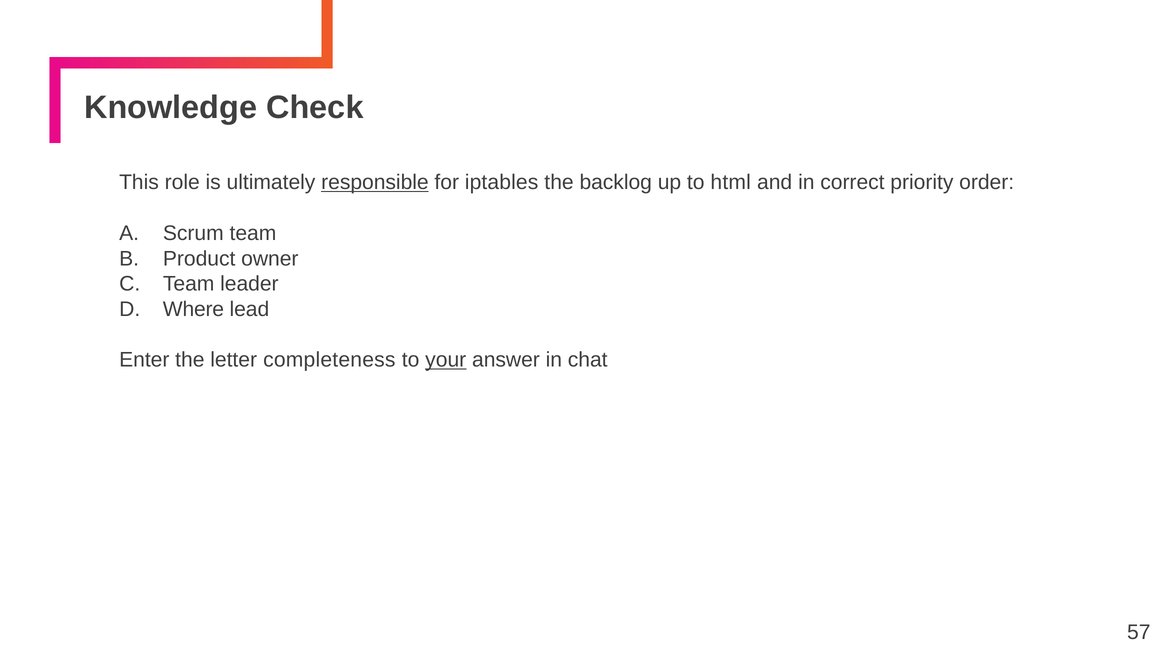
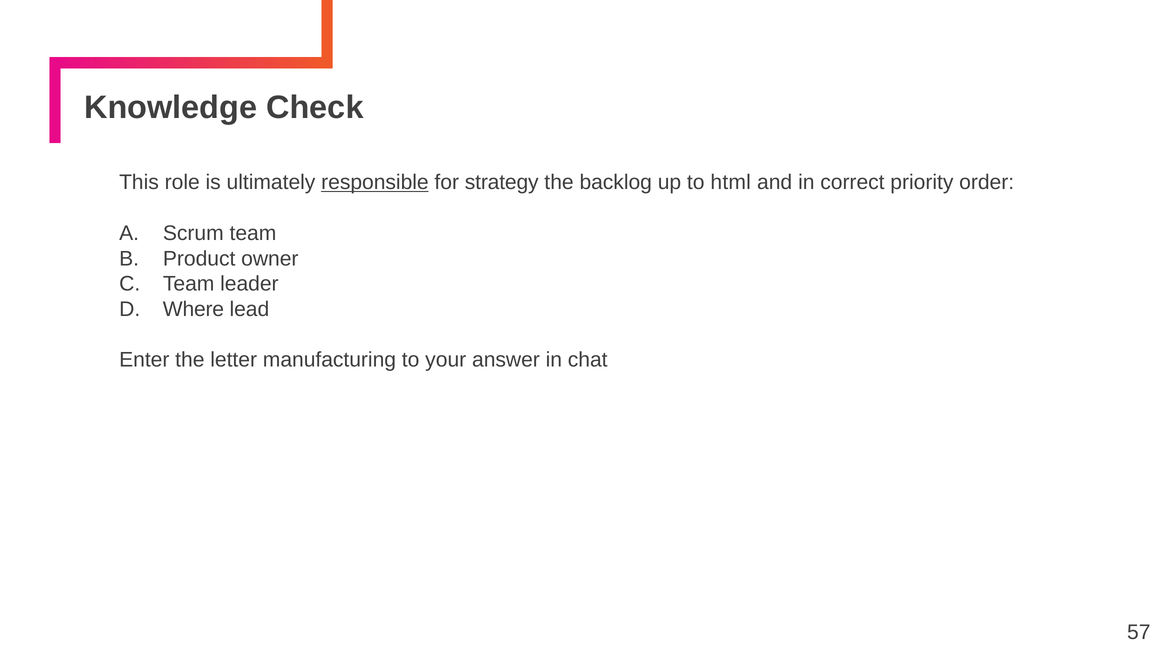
iptables: iptables -> strategy (502, 182)
completeness: completeness -> manufacturing (329, 360)
your underline: present -> none (446, 360)
